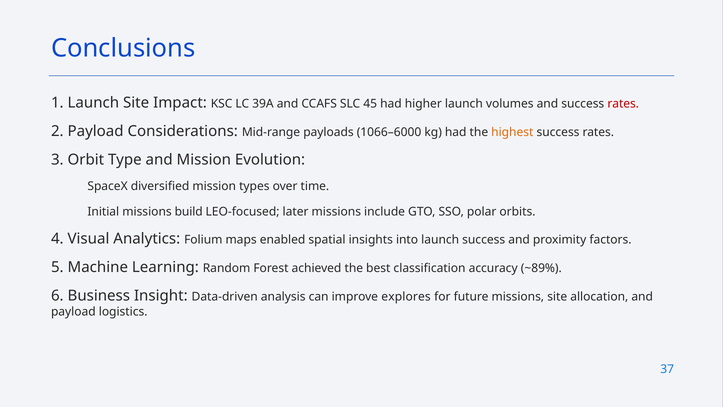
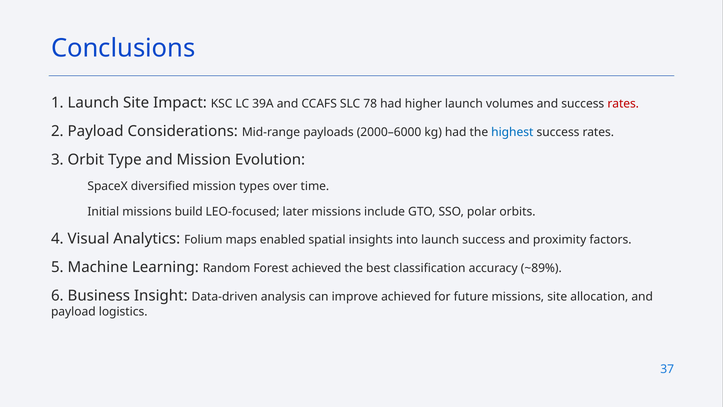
45: 45 -> 78 (370, 104)
1066–6000: 1066–6000 -> 2000–6000 (389, 132)
highest colour: orange -> blue (512, 132)
improve explores: explores -> achieved (406, 297)
